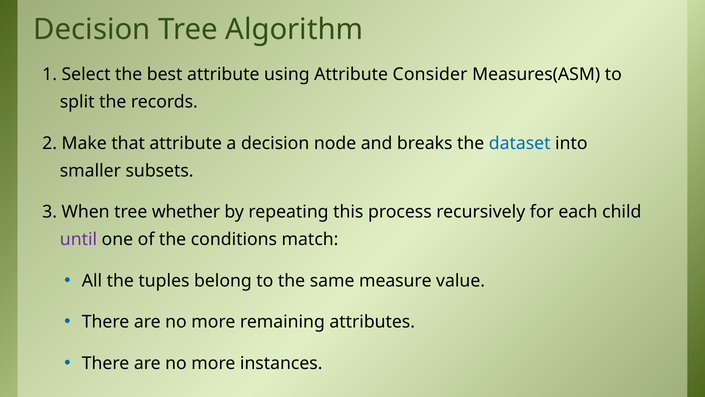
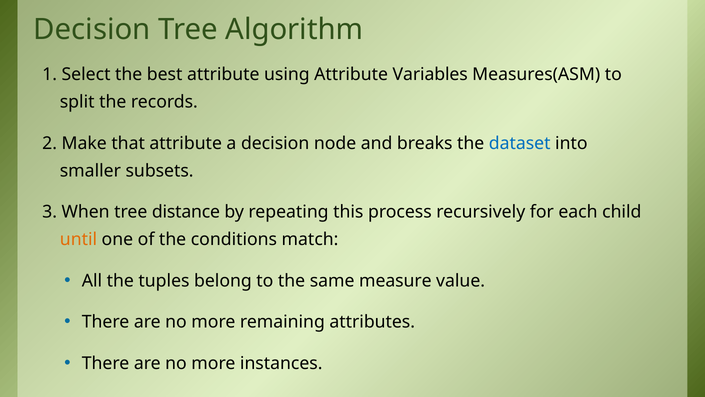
Consider: Consider -> Variables (430, 75)
whether: whether -> distance (186, 212)
until colour: purple -> orange (78, 239)
